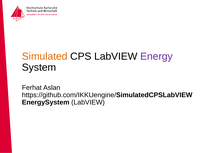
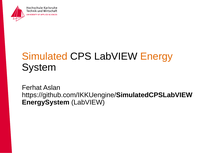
Energy colour: purple -> orange (157, 57)
